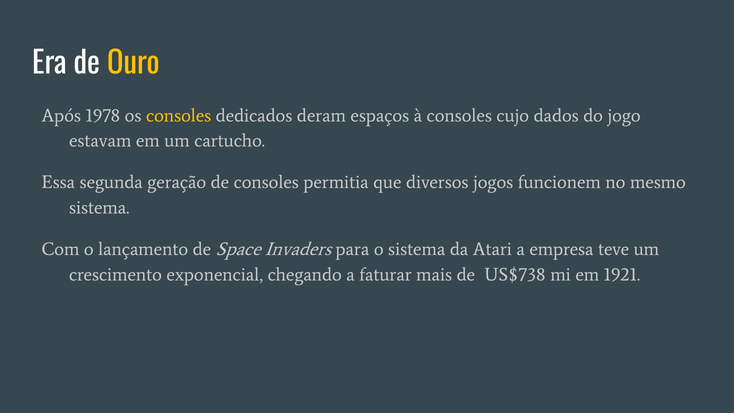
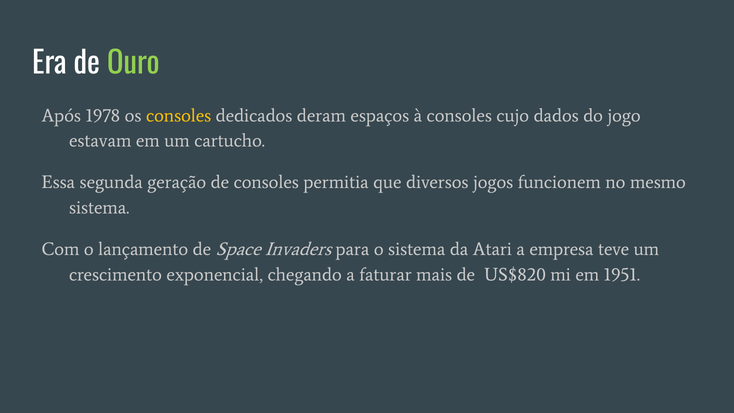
Ouro colour: yellow -> light green (133, 64)
US$738: US$738 -> US$820 (515, 275)
1921: 1921 -> 1951 (622, 275)
